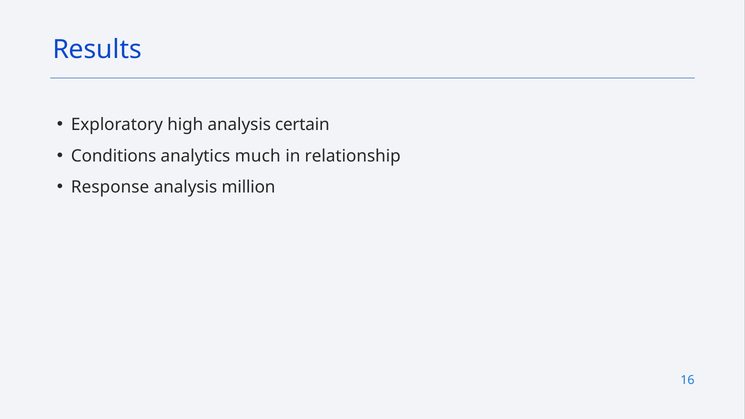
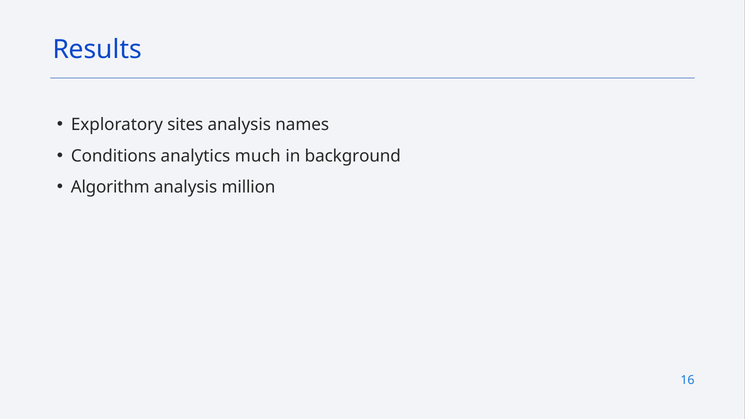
high: high -> sites (185, 125)
certain: certain -> names (302, 125)
relationship: relationship -> background (353, 156)
Response: Response -> Algorithm (110, 187)
